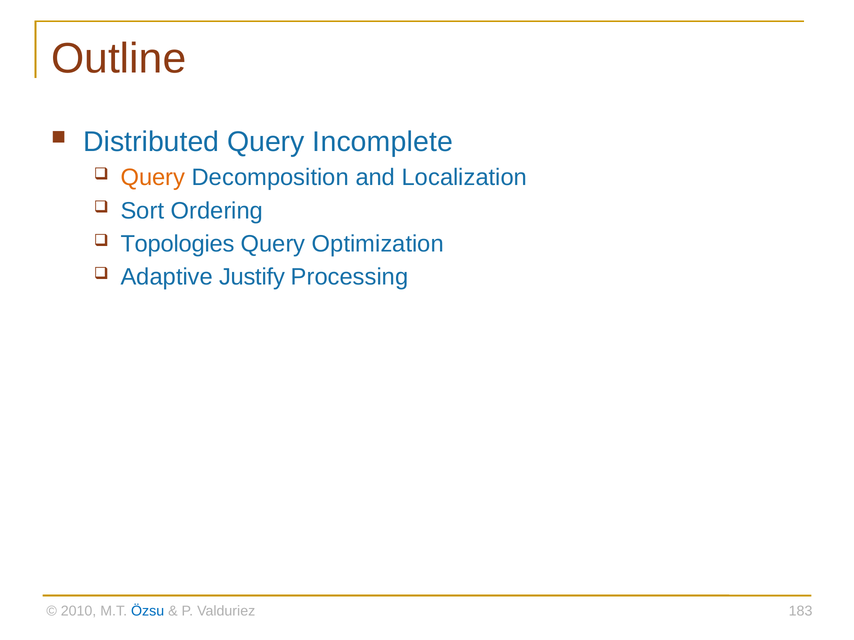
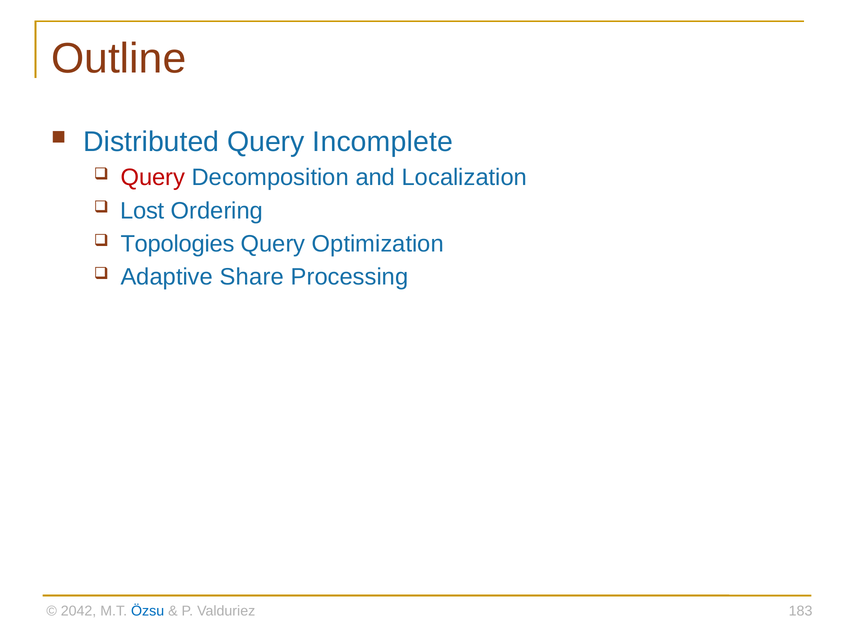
Query colour: orange -> red (153, 178)
Sort: Sort -> Lost (142, 211)
Justify: Justify -> Share (252, 277)
2010: 2010 -> 2042 (79, 612)
